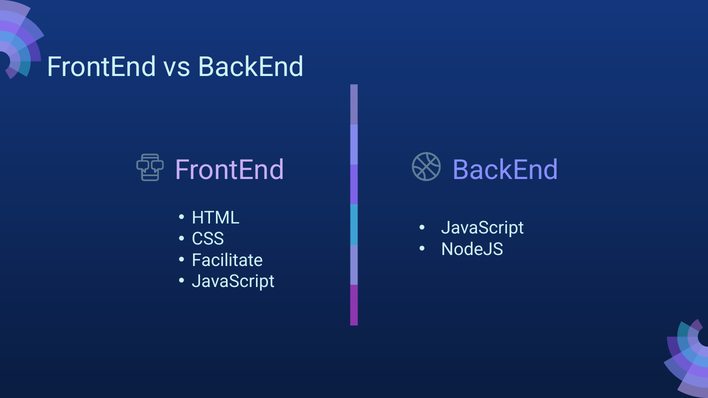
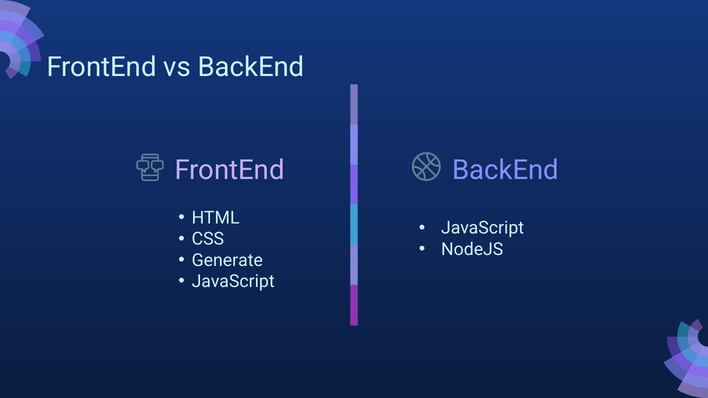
Facilitate: Facilitate -> Generate (227, 261)
